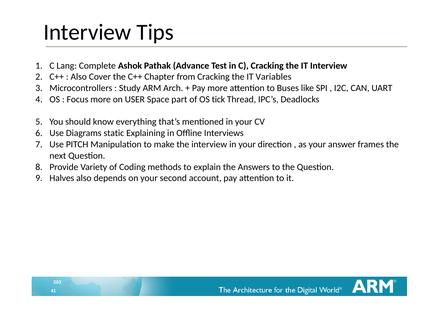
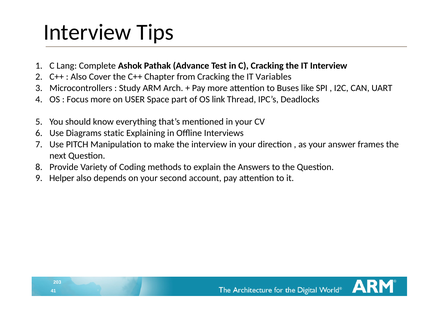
tick: tick -> link (218, 99)
Halves: Halves -> Helper (62, 178)
